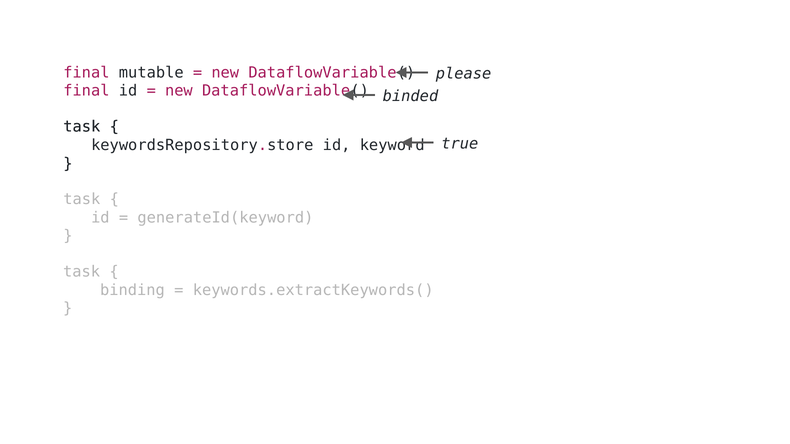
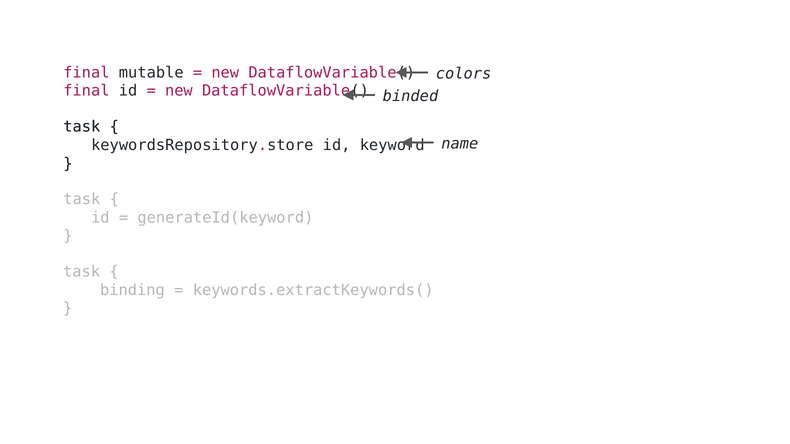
please: please -> colors (464, 74)
true: true -> name (460, 144)
